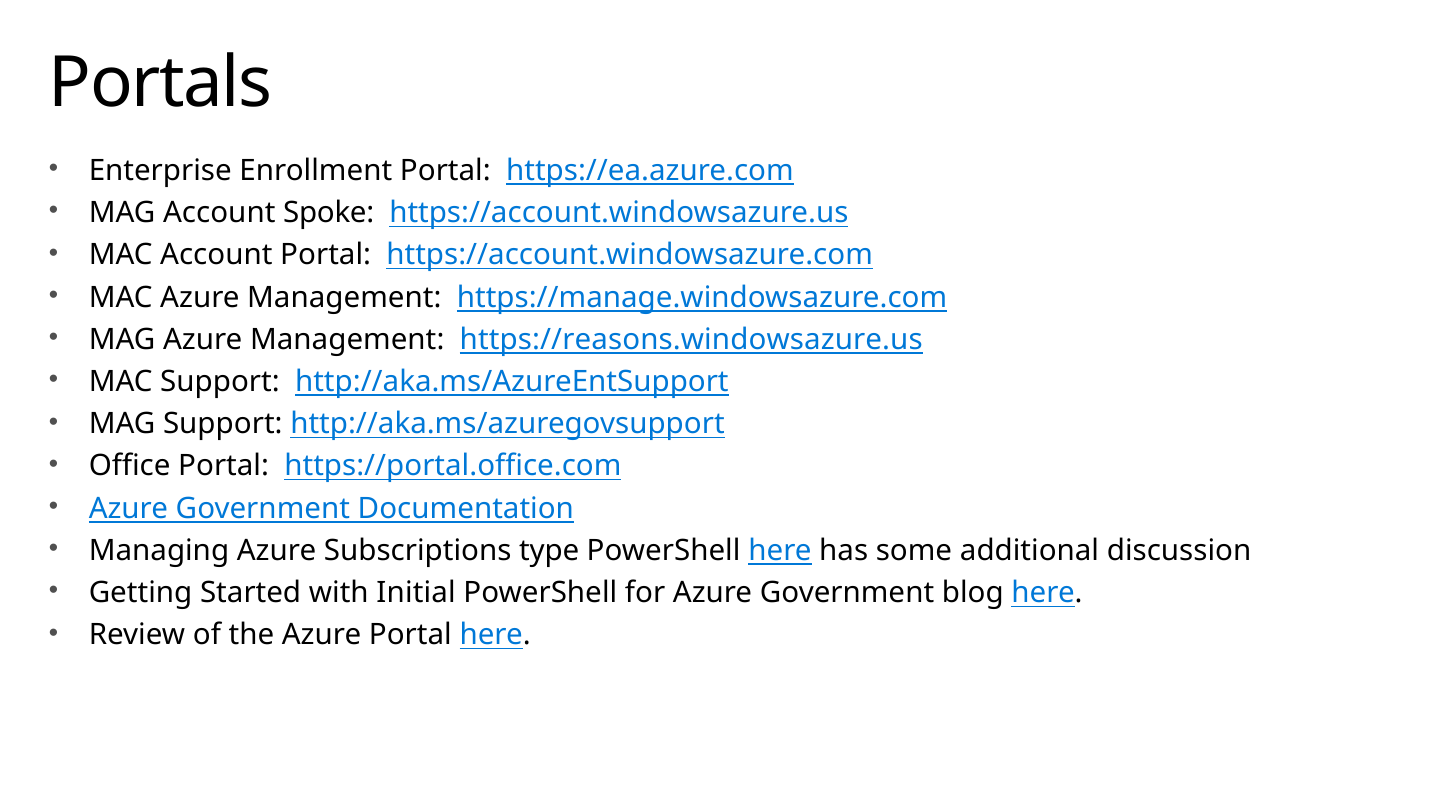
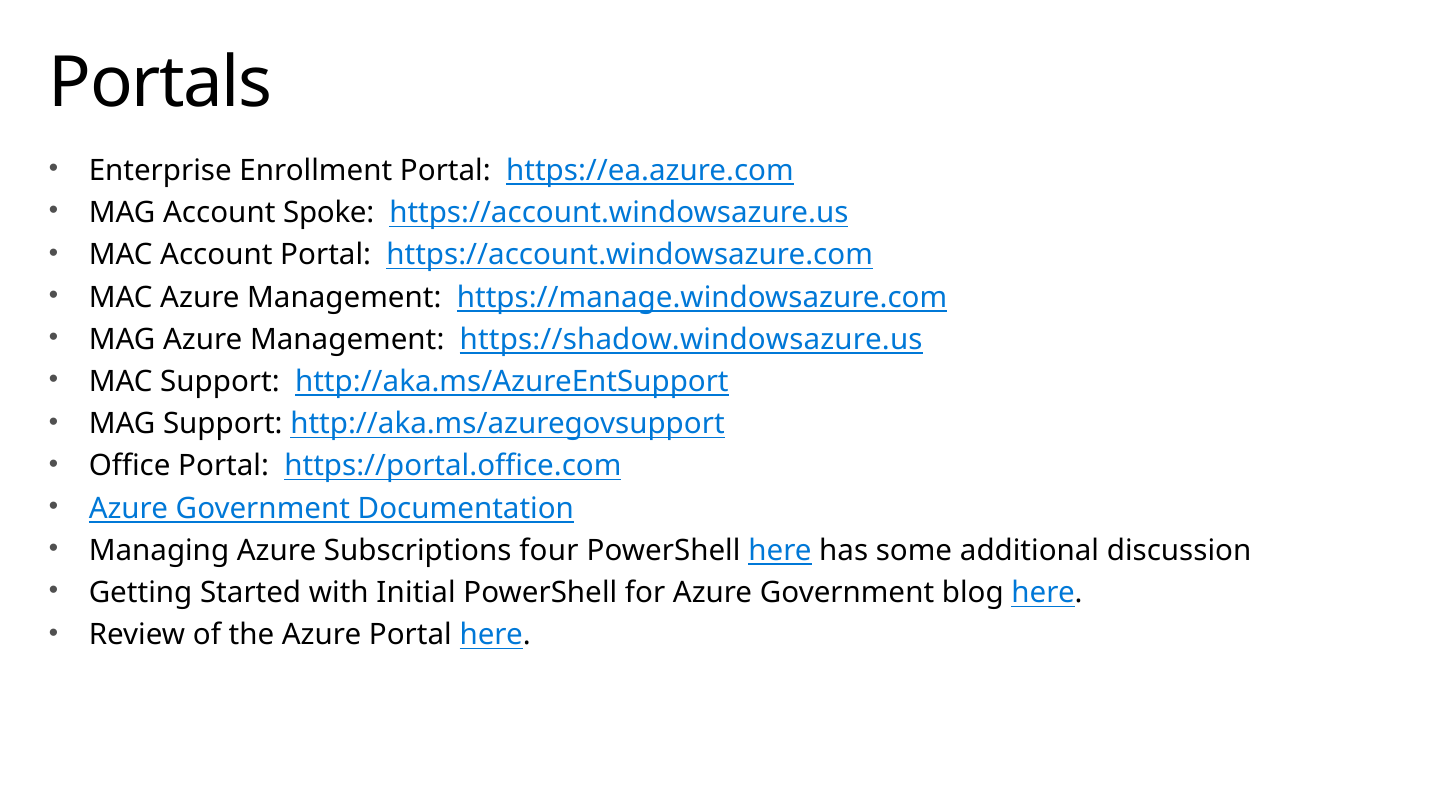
https://reasons.windowsazure.us: https://reasons.windowsazure.us -> https://shadow.windowsazure.us (691, 340)
type: type -> four (549, 551)
